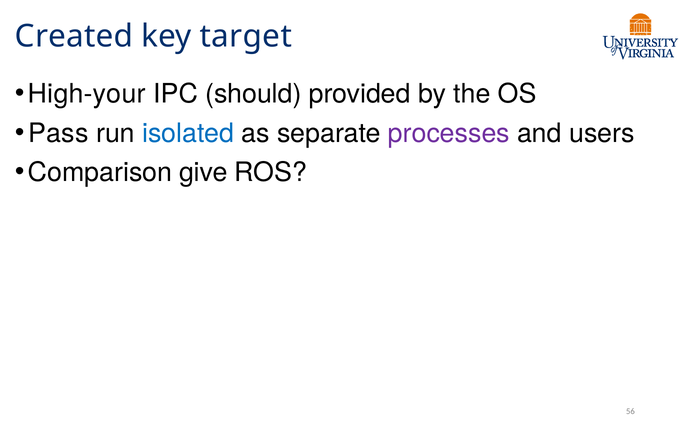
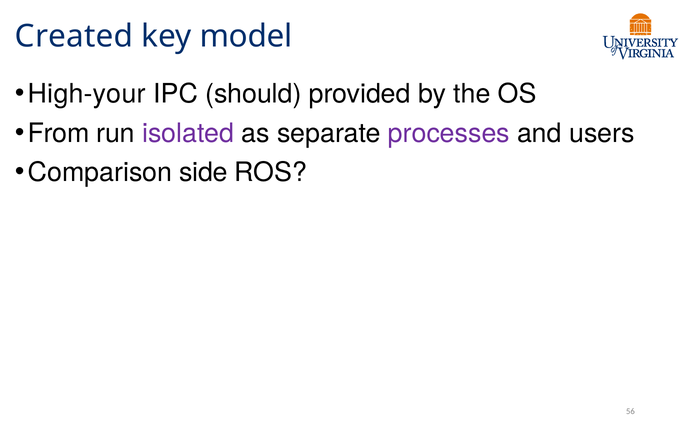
target: target -> model (246, 36)
Pass: Pass -> From (58, 133)
isolated colour: blue -> purple (188, 133)
give: give -> side (203, 172)
